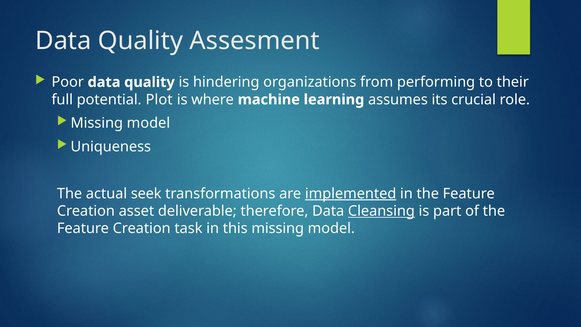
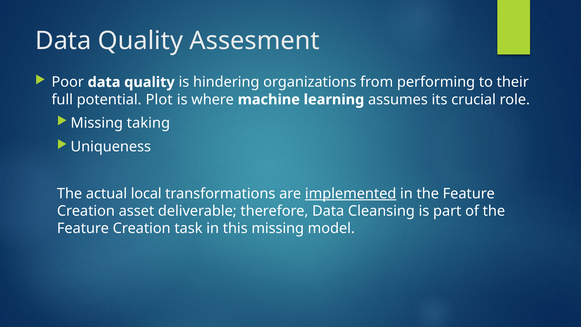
model: model -> taking (148, 123)
seek: seek -> local (146, 194)
Cleansing underline: present -> none (381, 211)
